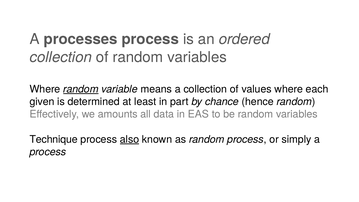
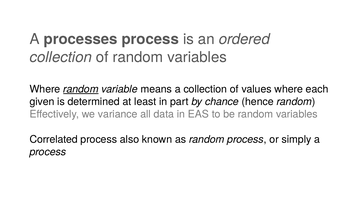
amounts: amounts -> variance (118, 114)
Technique: Technique -> Correlated (54, 139)
also underline: present -> none (130, 139)
